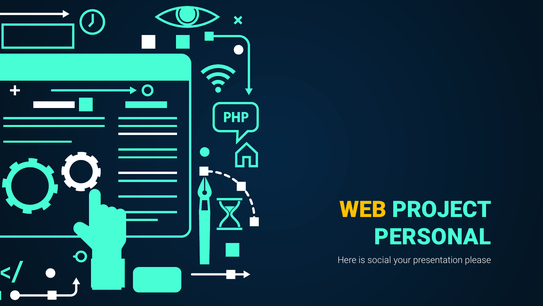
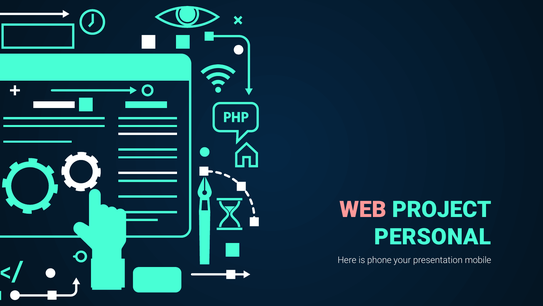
WEB colour: yellow -> pink (363, 209)
social: social -> phone (379, 260)
please: please -> mobile (478, 260)
